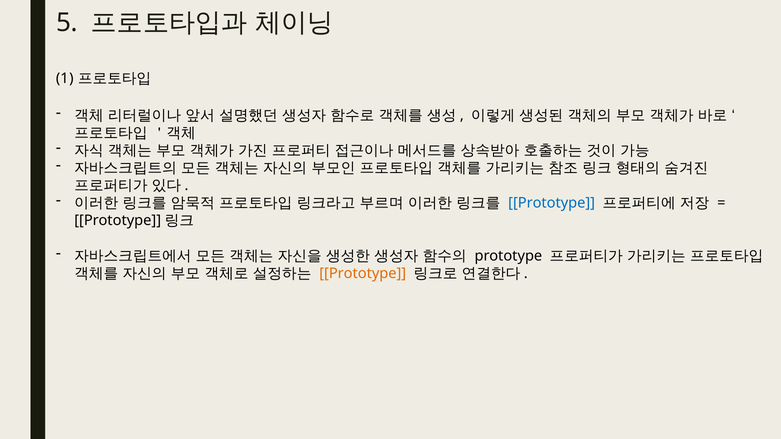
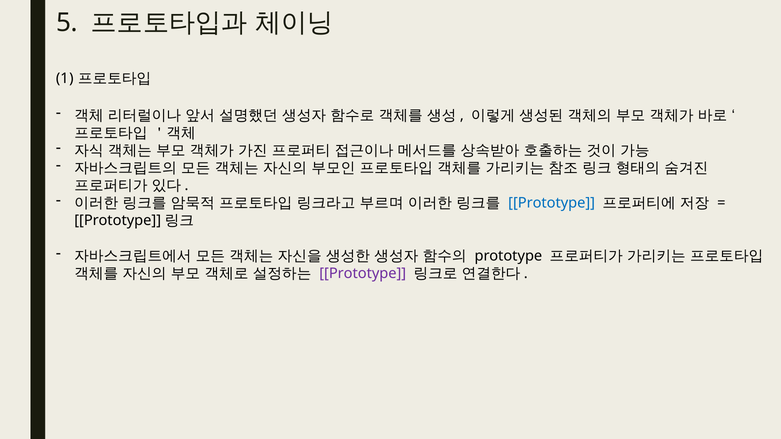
Prototype colour: orange -> purple (363, 273)
